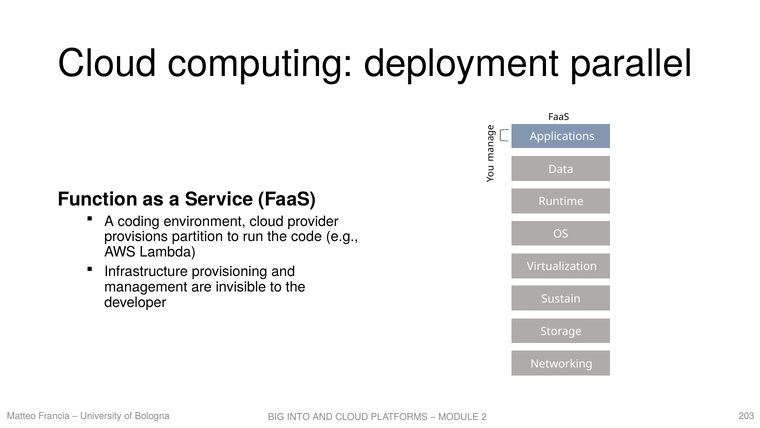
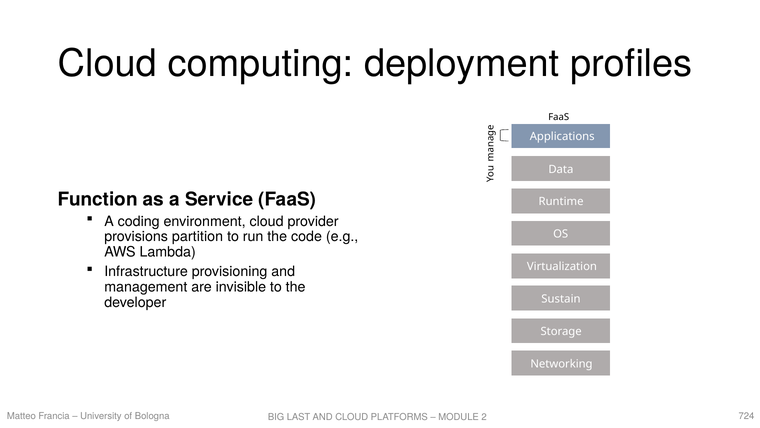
parallel: parallel -> profiles (631, 64)
203: 203 -> 724 (746, 416)
INTO: INTO -> LAST (298, 417)
